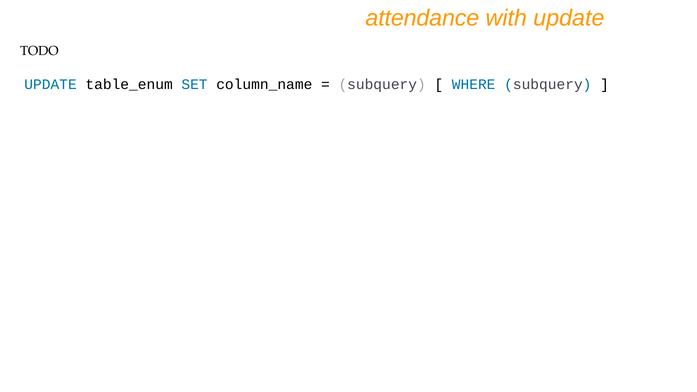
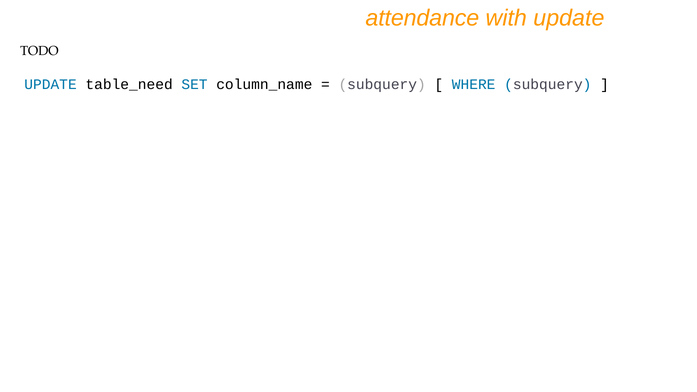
table_enum: table_enum -> table_need (129, 84)
